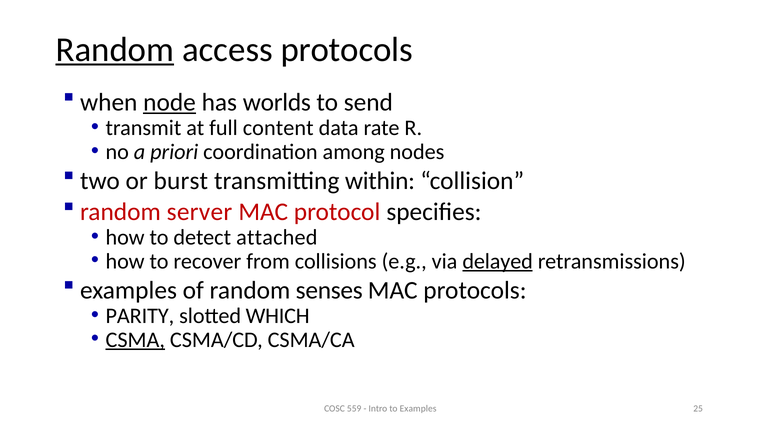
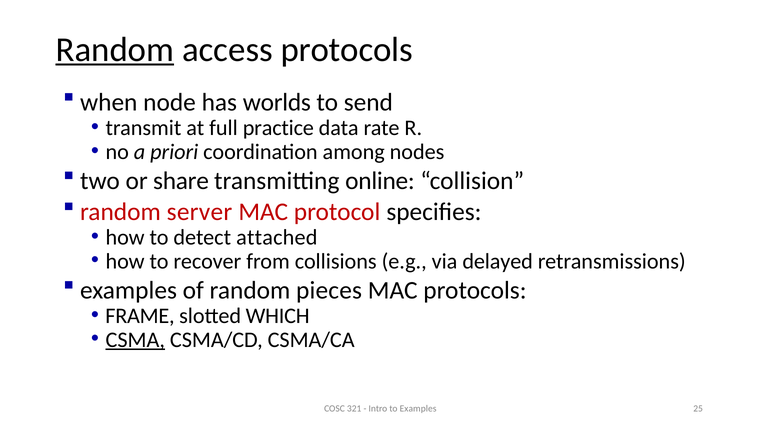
node underline: present -> none (170, 103)
content: content -> practice (278, 128)
burst: burst -> share (181, 181)
within: within -> online (380, 181)
delayed underline: present -> none (498, 261)
senses: senses -> pieces (329, 290)
PARITY: PARITY -> FRAME (140, 316)
559: 559 -> 321 (354, 409)
